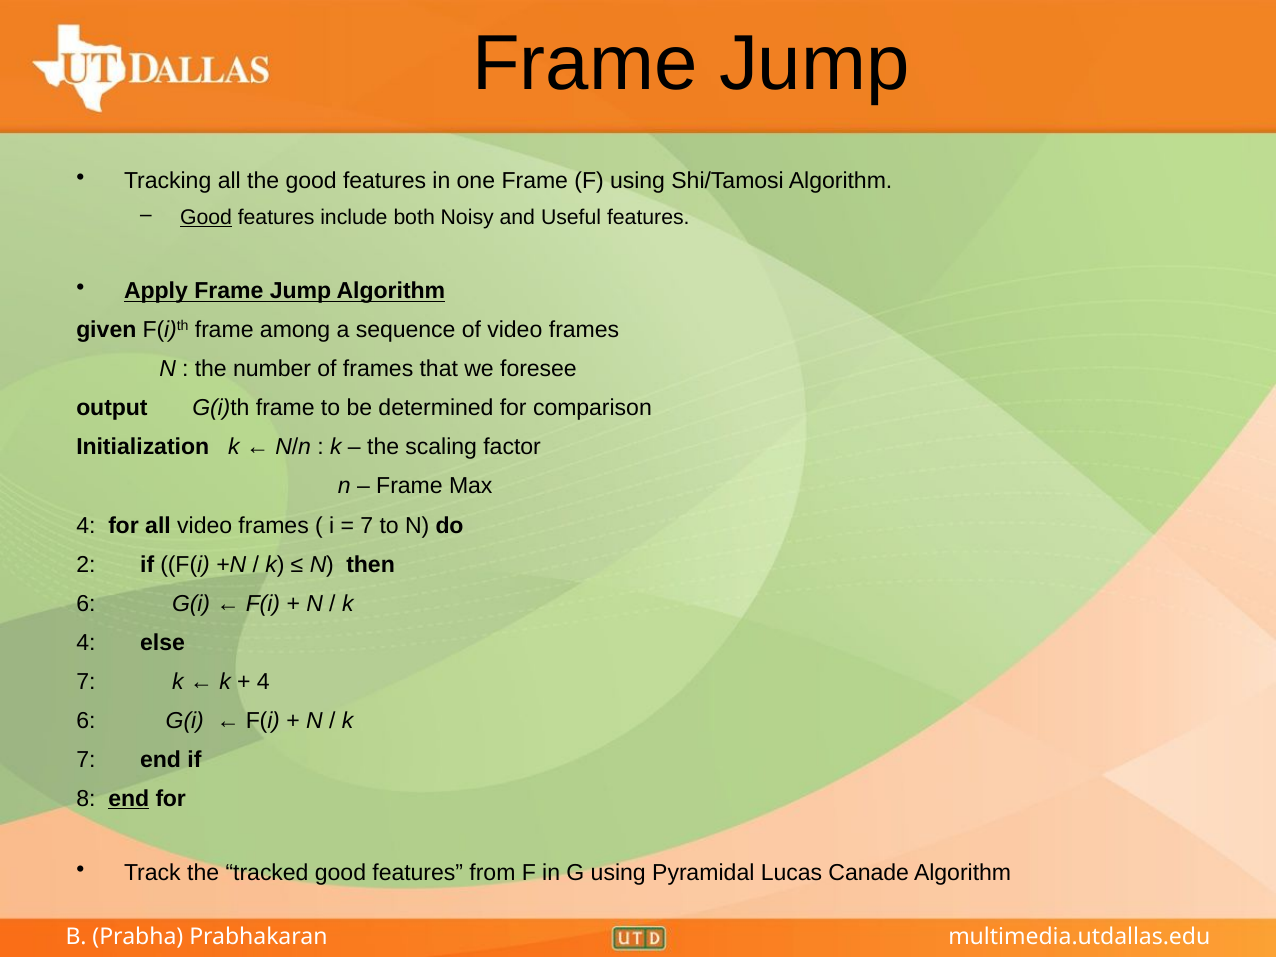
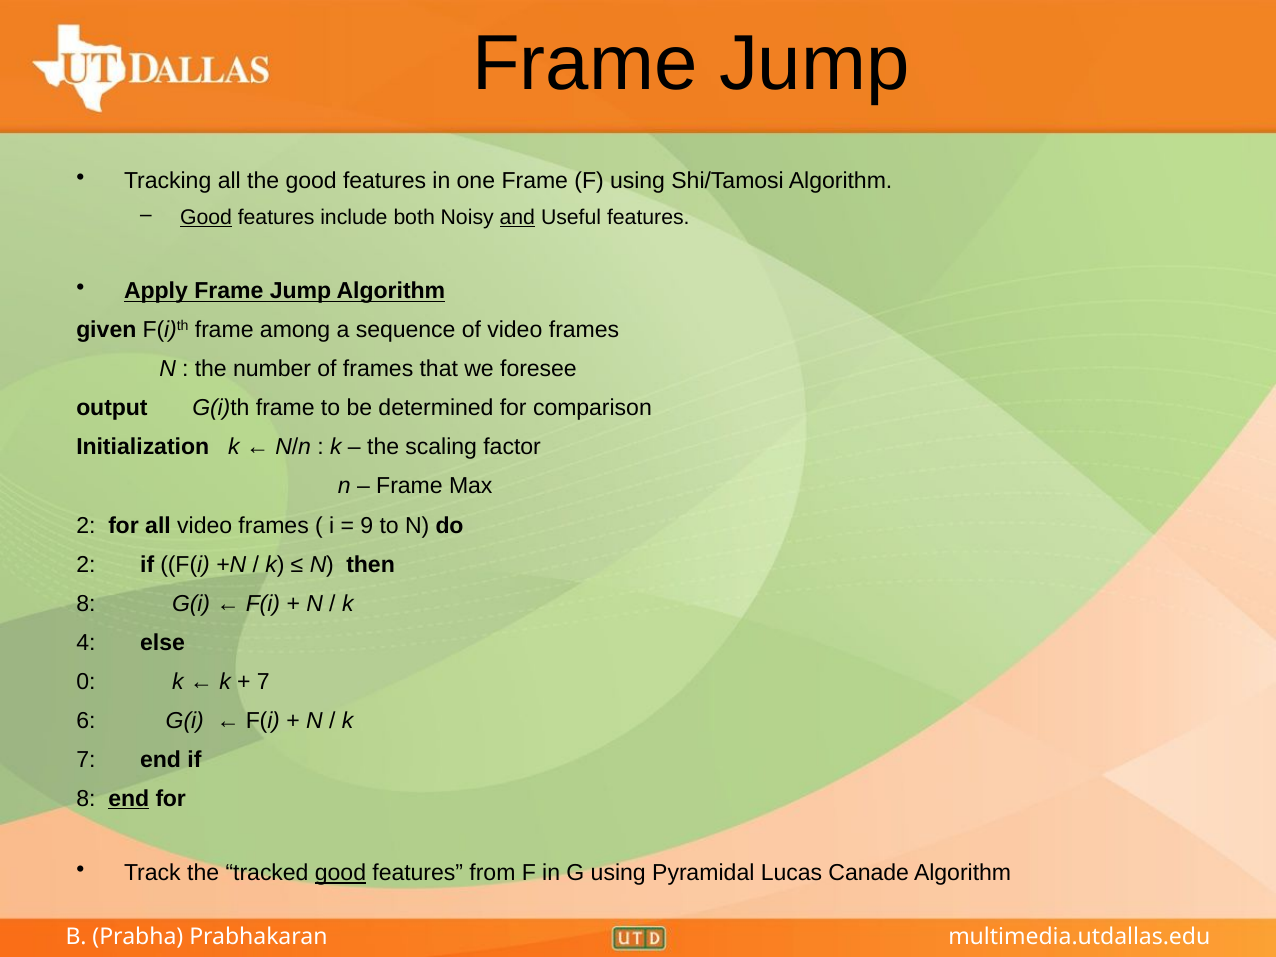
and underline: none -> present (517, 218)
4: 4 -> 2 (86, 525)
7: 7 -> 9 (367, 525)
6: 6 -> 8 (86, 603)
7: 7 -> 0 (86, 682)
4: 4 -> 7 (263, 682)
good underline: none -> present (340, 873)
